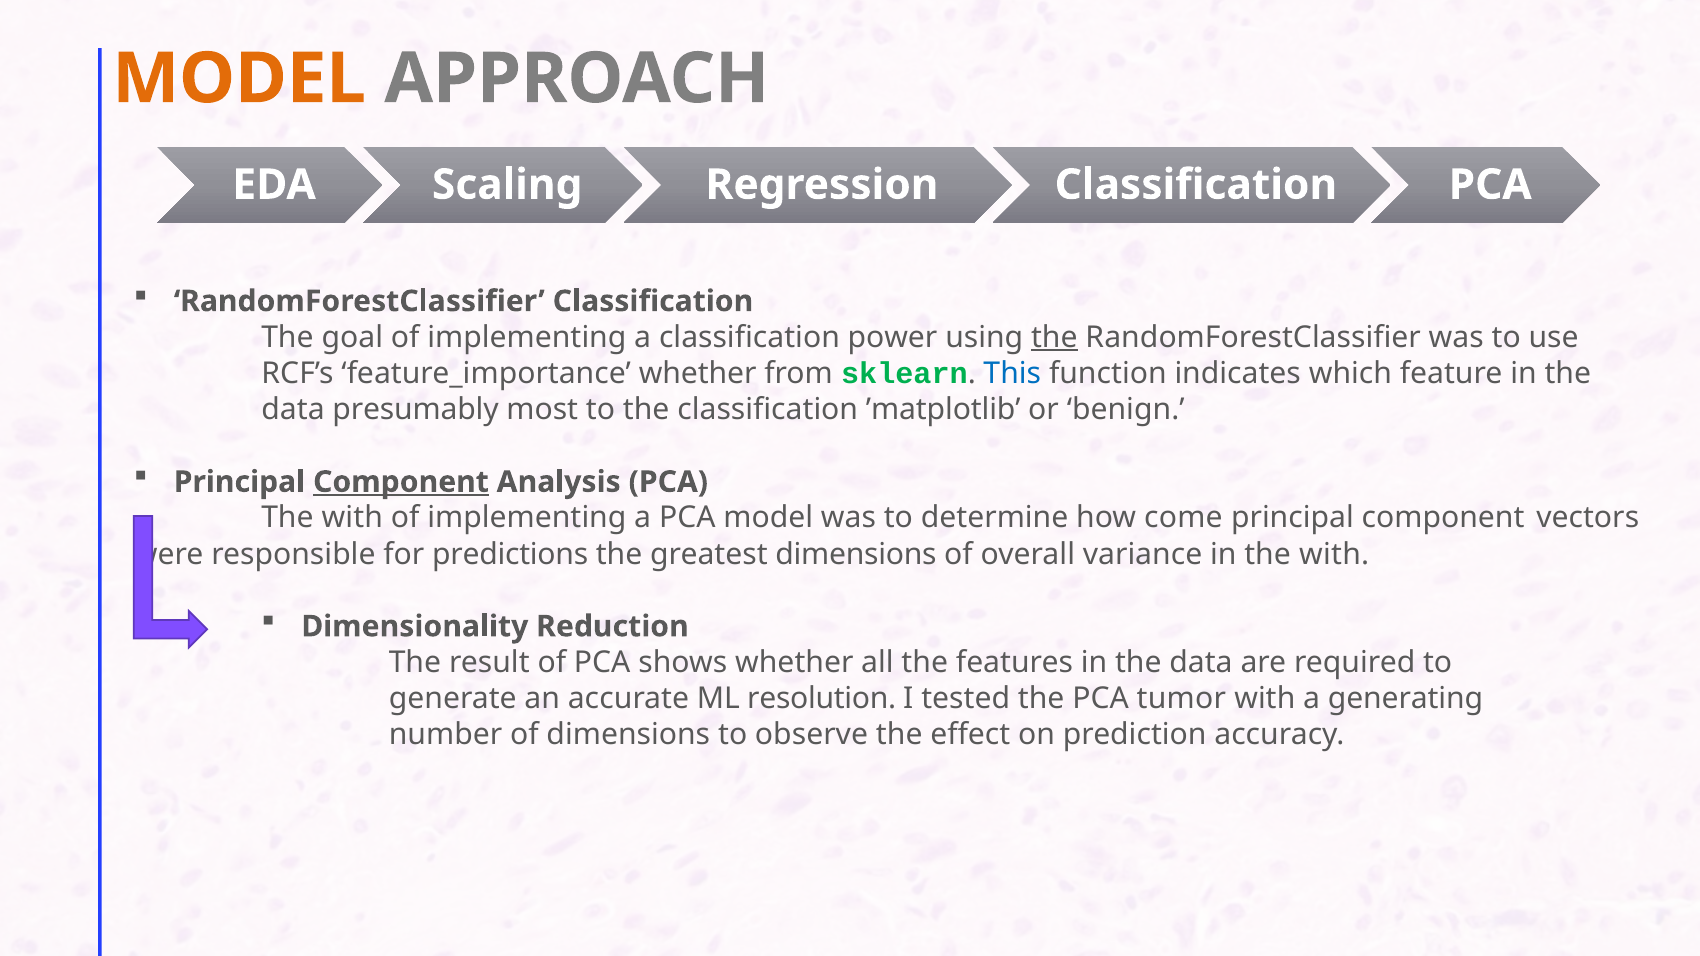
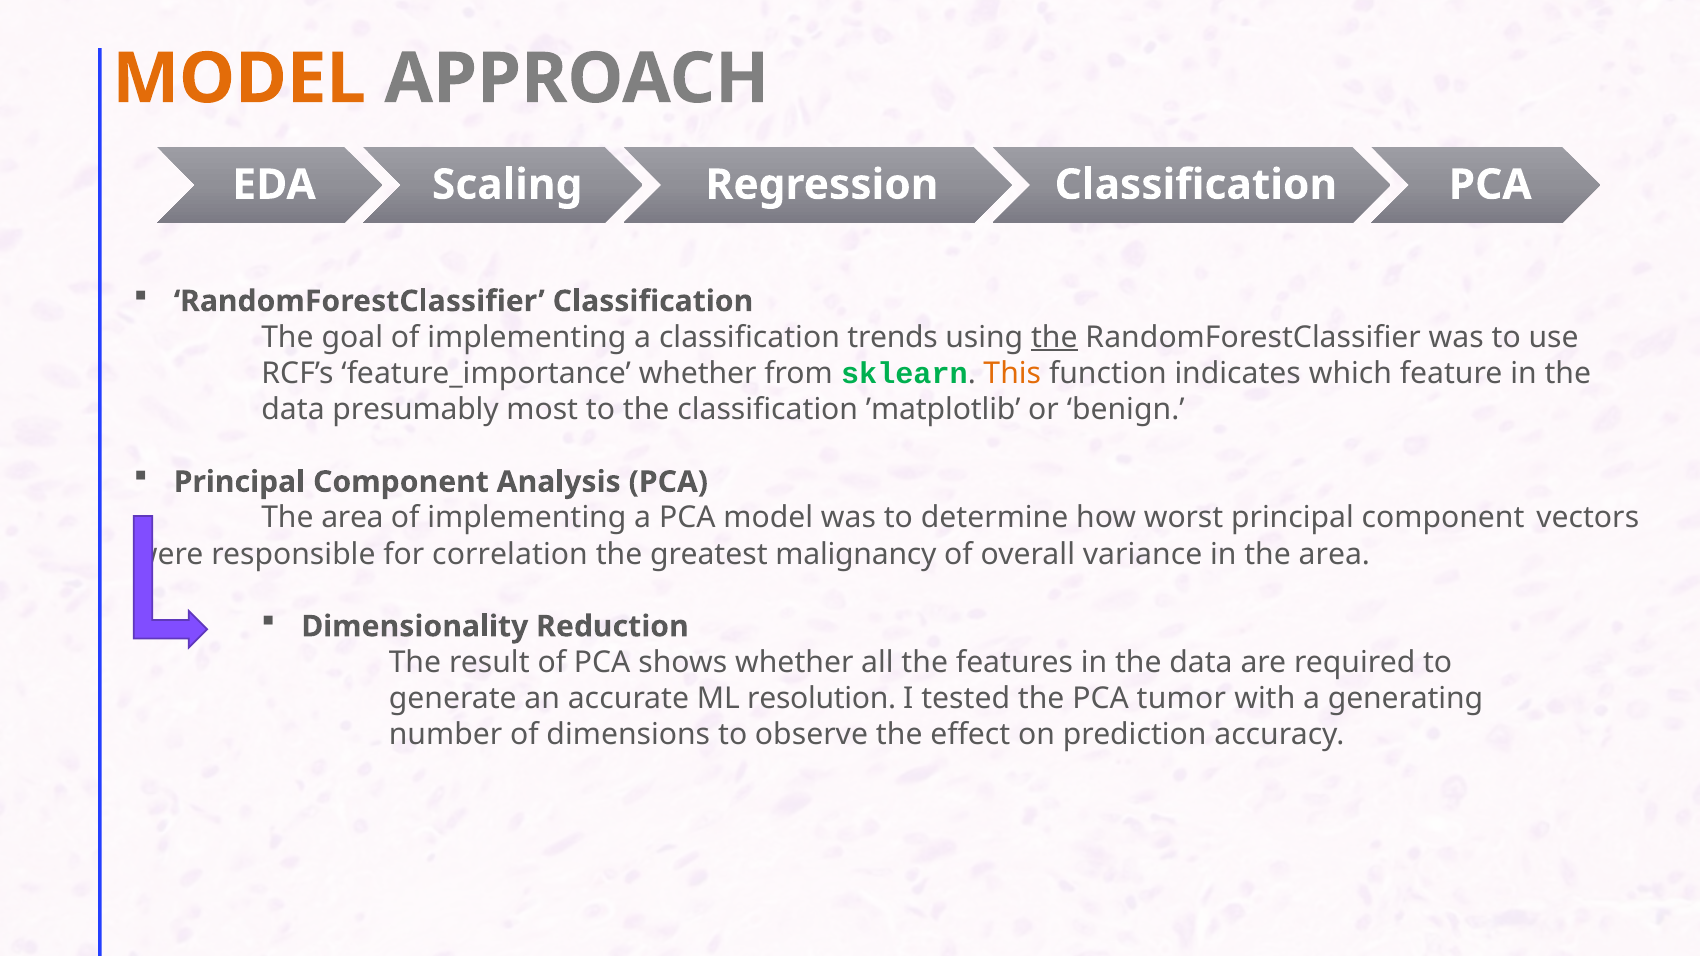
power: power -> trends (893, 337)
This colour: blue -> orange (1012, 374)
Component underline: present -> none (401, 482)
with: with -> area (352, 518)
come: come -> worst (1184, 518)
predictions: predictions -> correlation (510, 554)
greatest dimensions: dimensions -> malignancy (856, 554)
in the with: with -> area (1334, 554)
